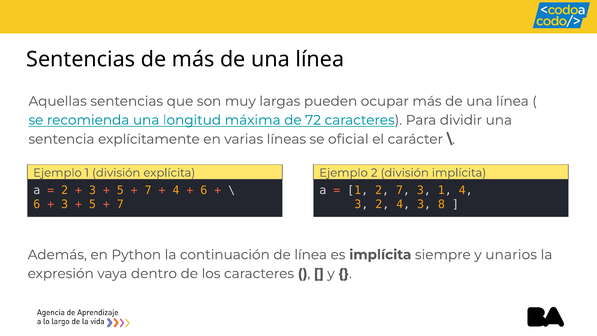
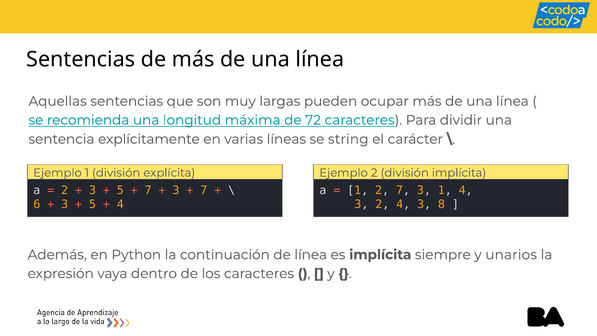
oficial: oficial -> string (348, 139)
4: 4 -> 3 (176, 190)
6: 6 -> 7 (204, 190)
7: 7 -> 4 (120, 204)
